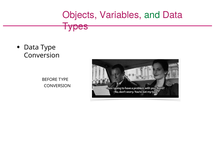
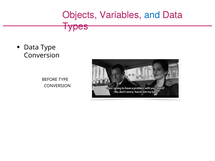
and colour: green -> blue (152, 15)
